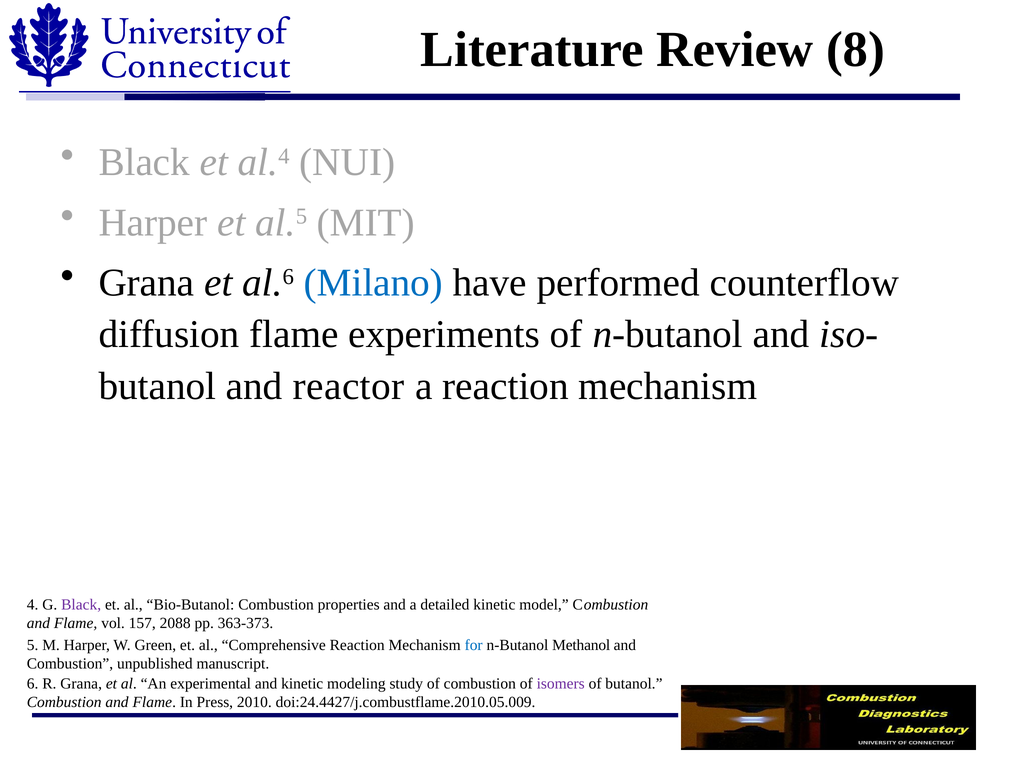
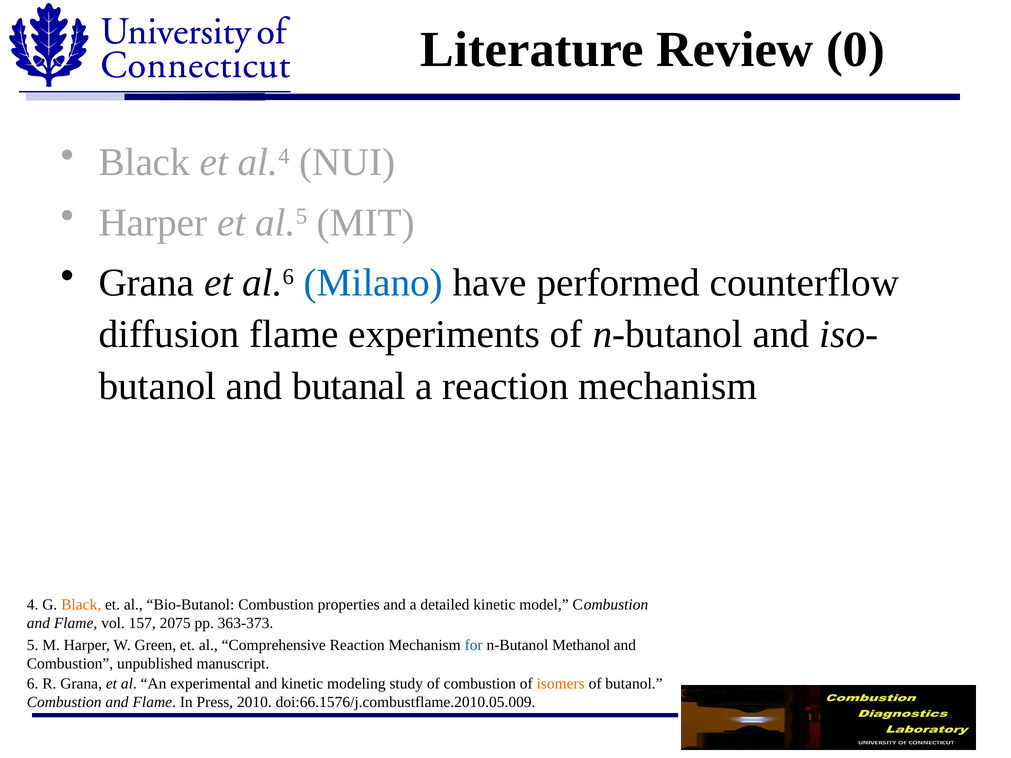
8: 8 -> 0 (856, 50)
reactor: reactor -> butanal (349, 386)
Black colour: purple -> orange (81, 605)
2088: 2088 -> 2075 (175, 624)
isomers colour: purple -> orange (561, 684)
doi:24.4427/j.combustflame.2010.05.009: doi:24.4427/j.combustflame.2010.05.009 -> doi:66.1576/j.combustflame.2010.05.009 (406, 702)
